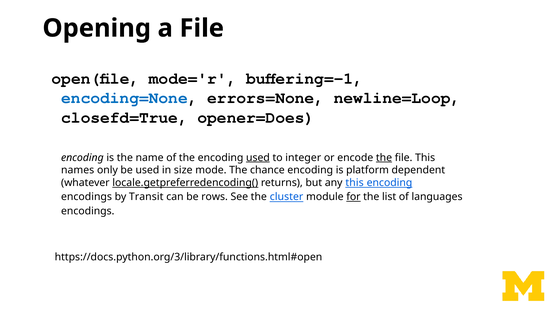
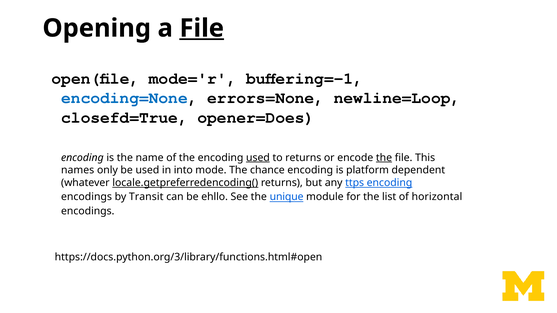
File underline: none -> present (202, 28)
to integer: integer -> returns (303, 158)
size: size -> into (183, 170)
any this: this -> ttps (355, 183)
rows: rows -> ehllo (215, 197)
cluster: cluster -> unique (287, 197)
for underline: present -> none (353, 197)
languages: languages -> horizontal (437, 197)
